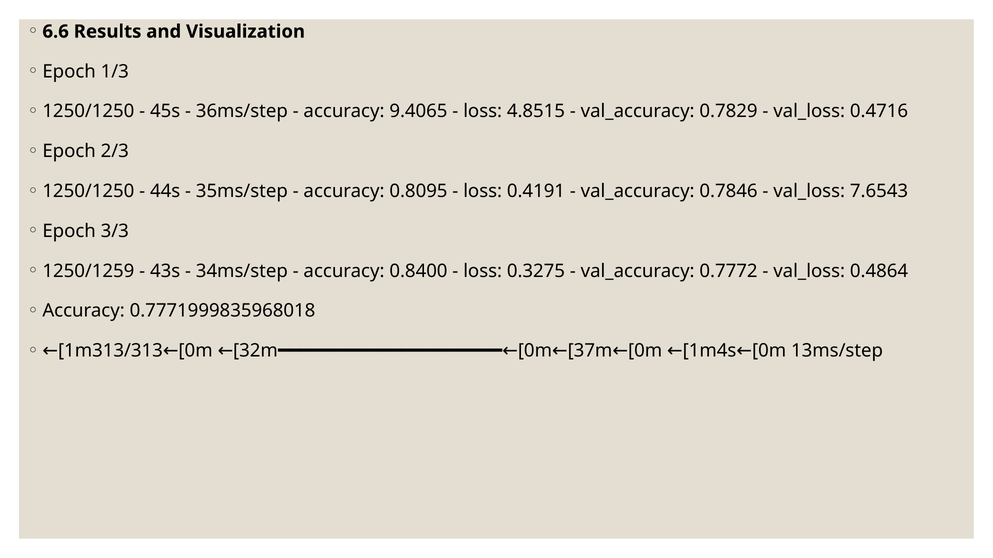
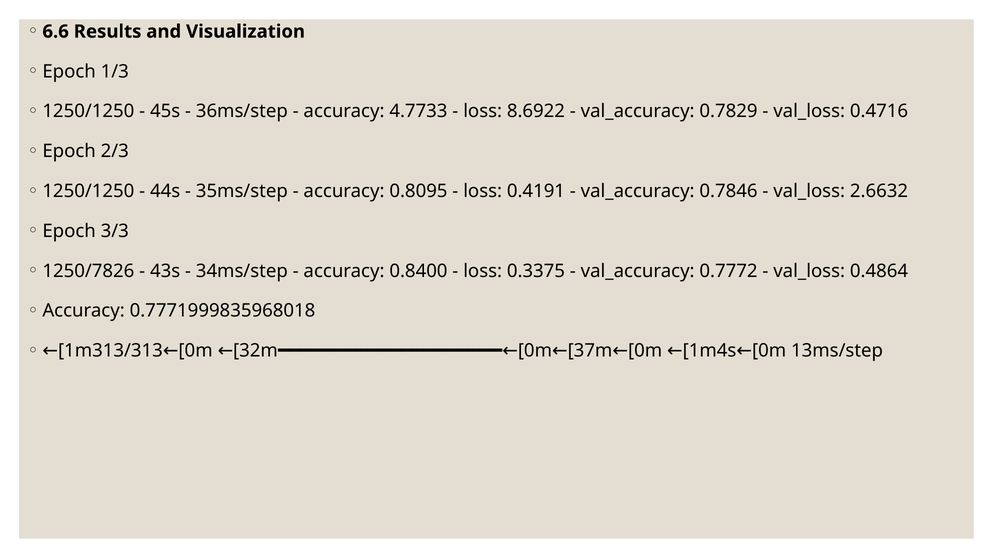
9.4065: 9.4065 -> 4.7733 (418, 111)
4.8515: 4.8515 -> 8.6922 (536, 111)
7.6543: 7.6543 -> 2.6632 (879, 191)
1250/1259: 1250/1259 -> 1250/7826 (88, 271)
0.3275: 0.3275 -> 0.3375 (536, 271)
